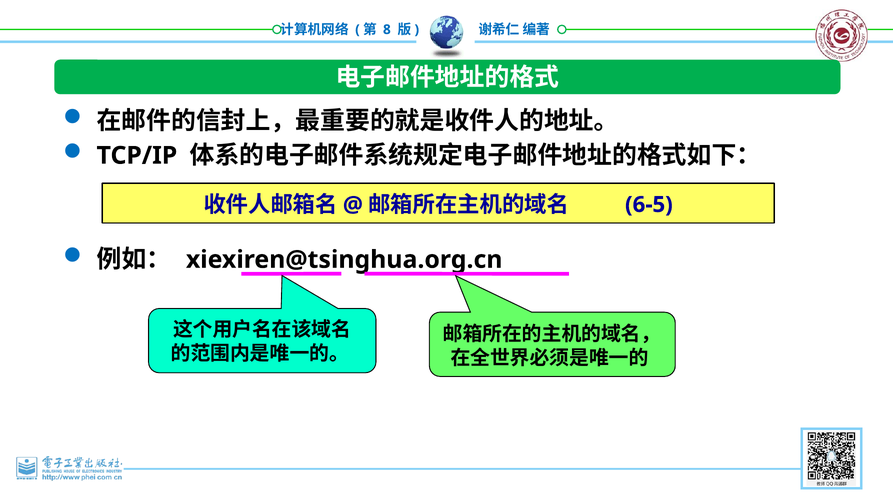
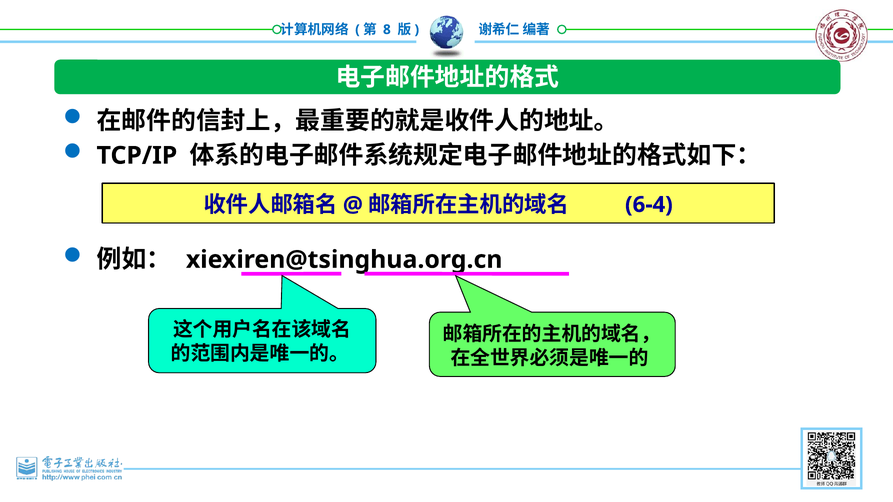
6-5: 6-5 -> 6-4 (649, 205)
